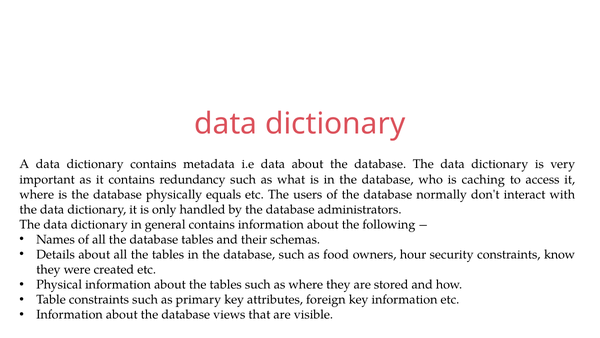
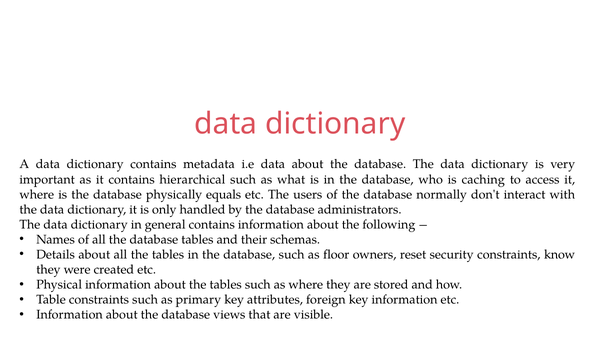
redundancy: redundancy -> hierarchical (192, 179)
food: food -> floor (336, 254)
hour: hour -> reset (413, 254)
